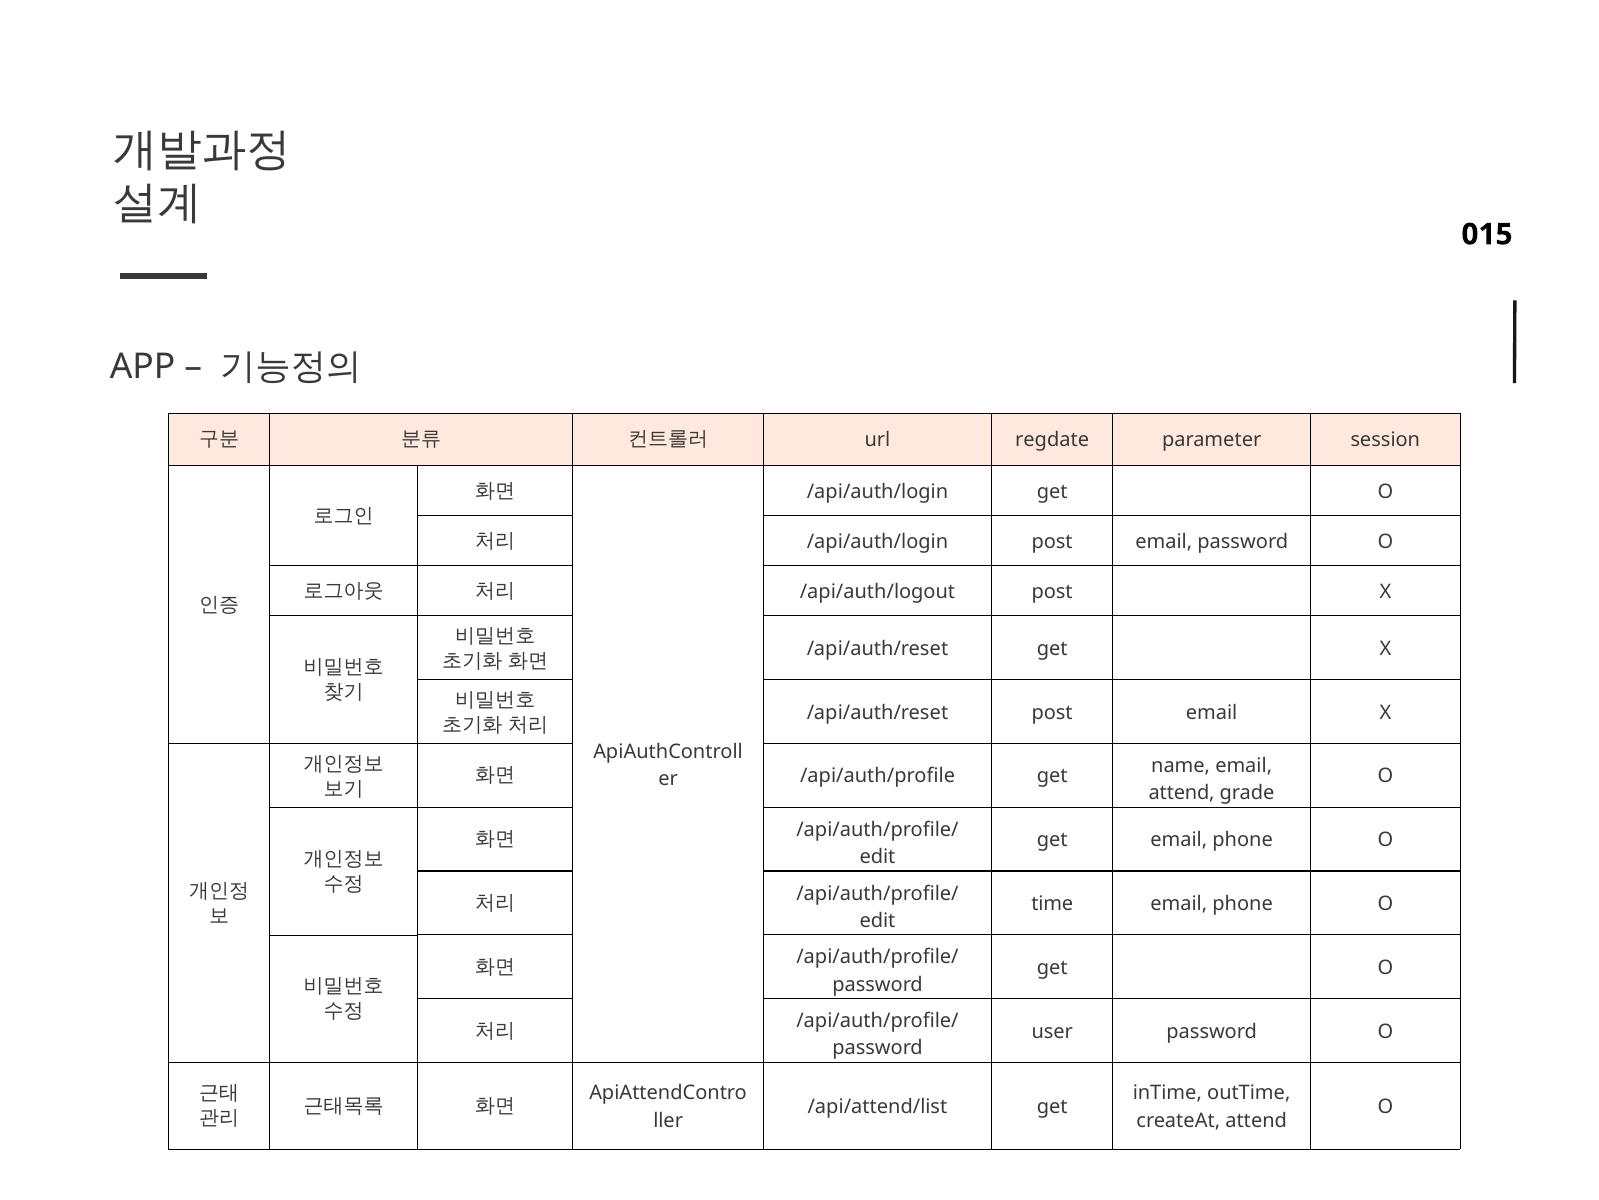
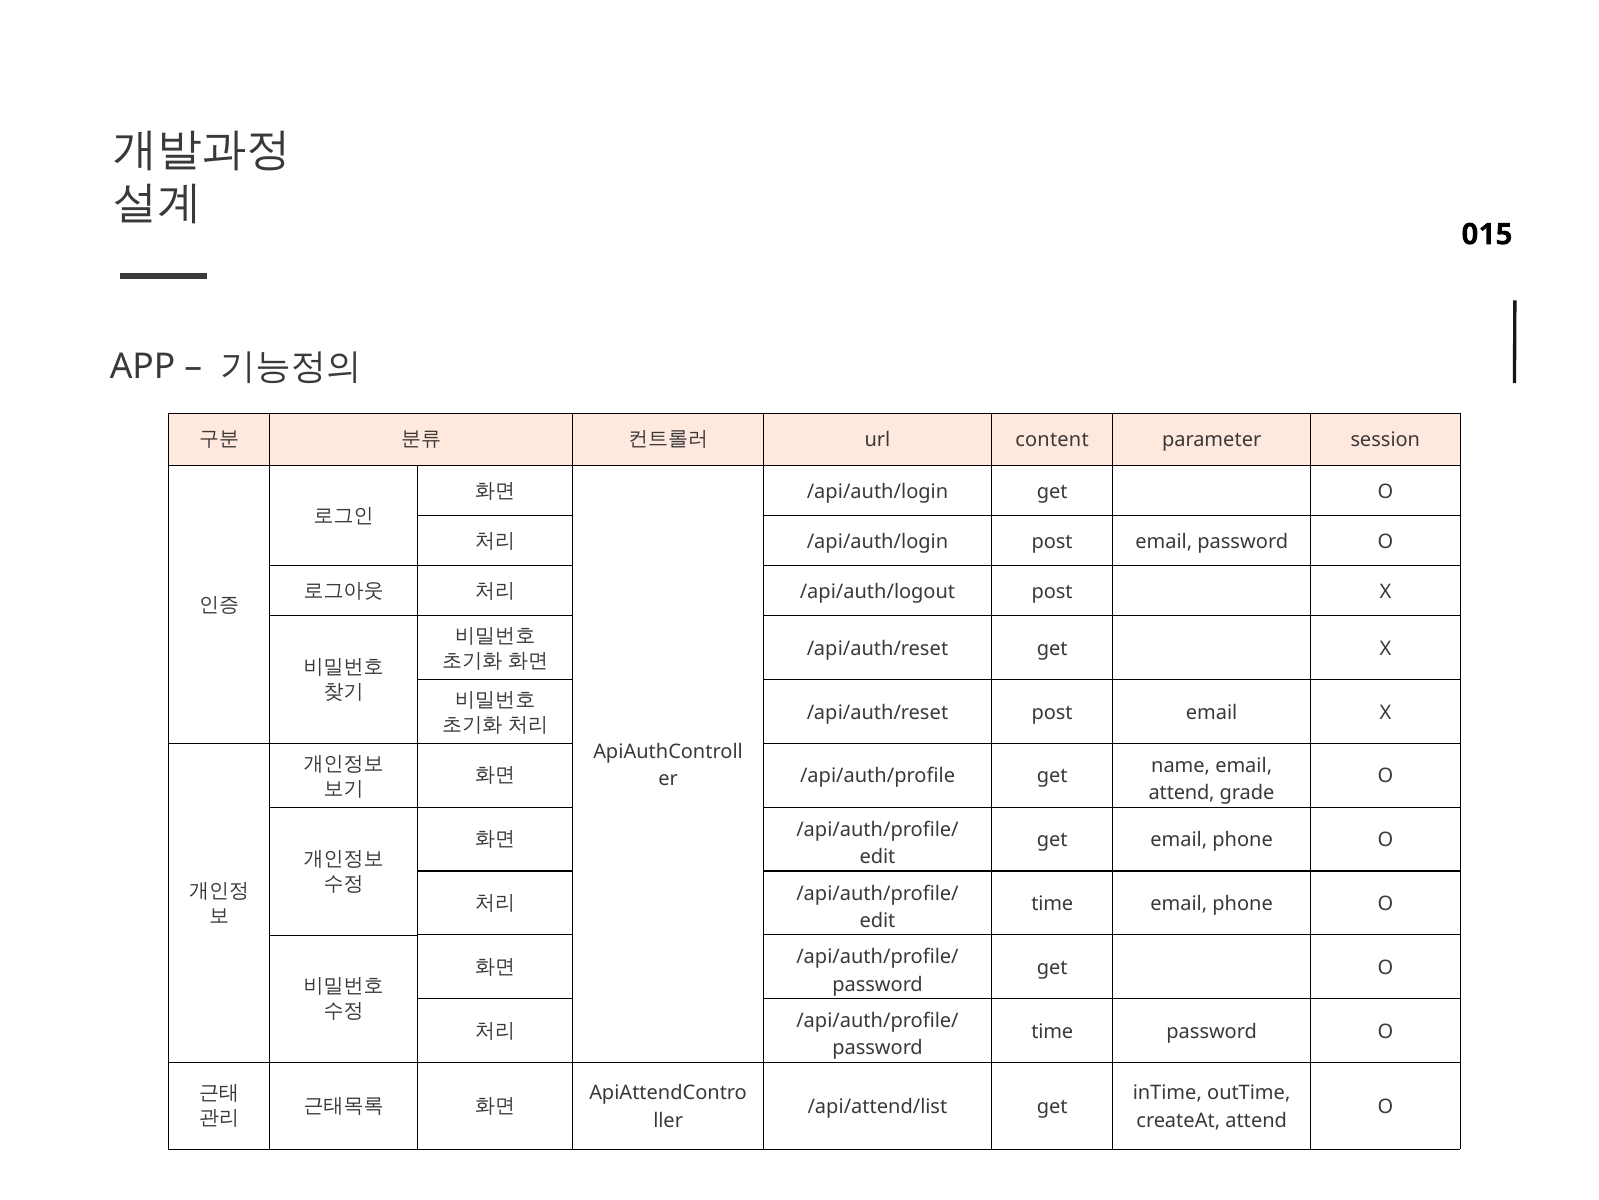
regdate: regdate -> content (1052, 440)
user: user -> time (1052, 1031)
